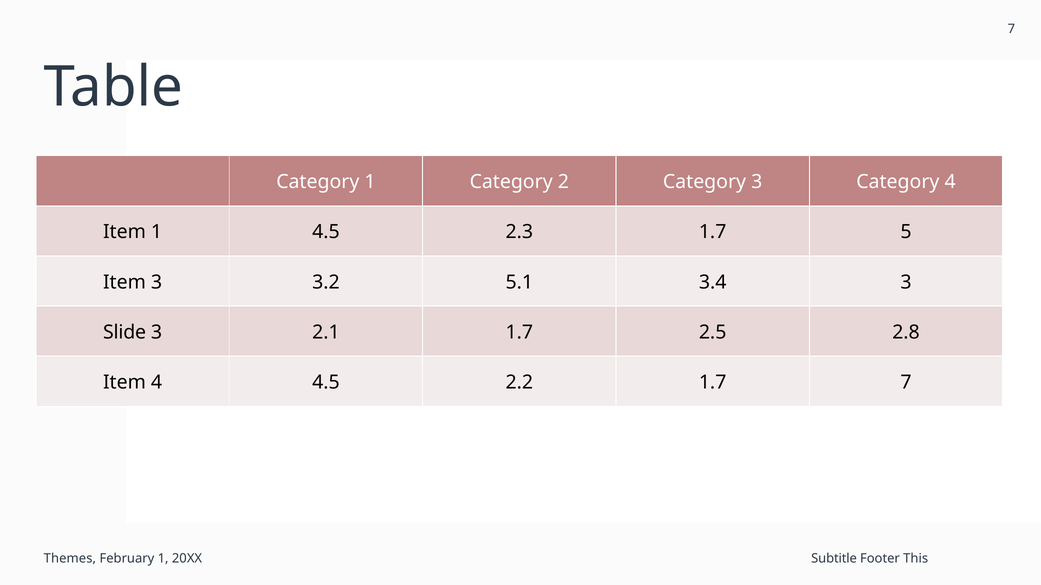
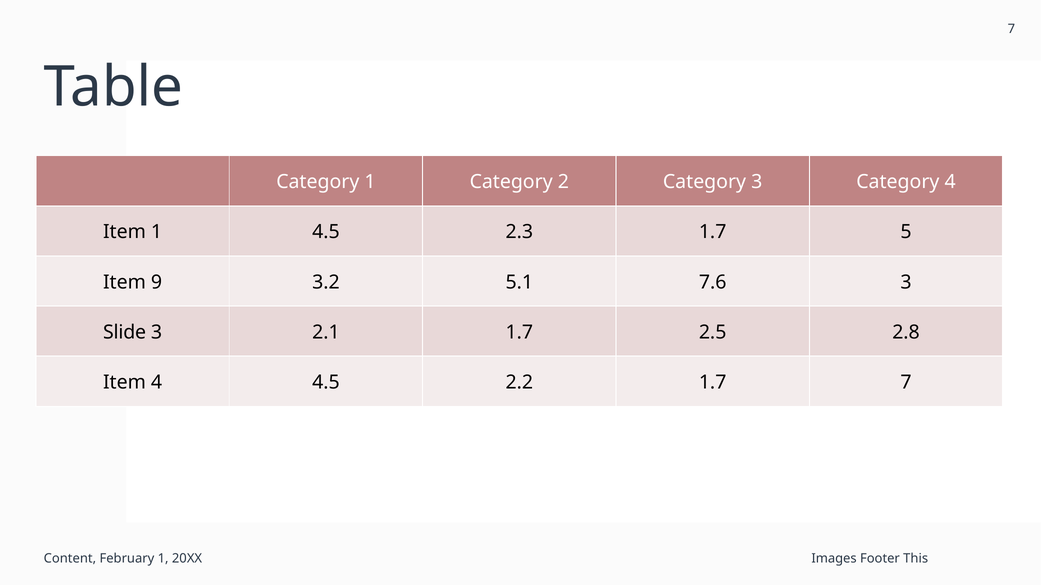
Item 3: 3 -> 9 (157, 282)
3.4: 3.4 -> 7.6 (713, 282)
Themes: Themes -> Content (70, 559)
Subtitle: Subtitle -> Images (834, 559)
